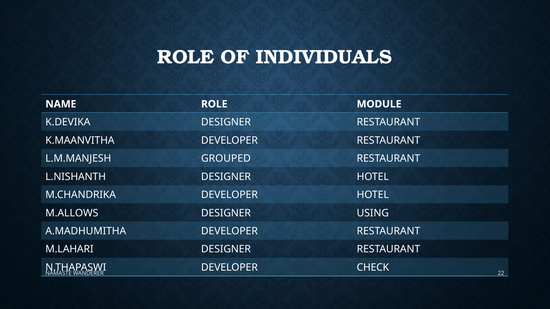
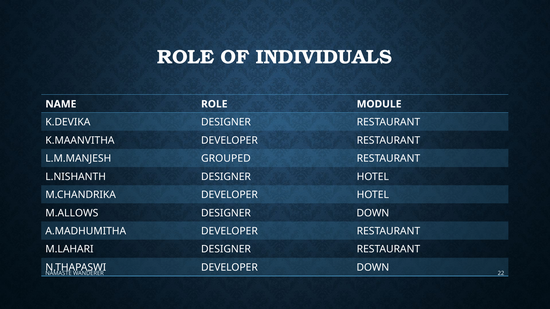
DESIGNER USING: USING -> DOWN (373, 213)
DEVELOPER CHECK: CHECK -> DOWN (373, 268)
